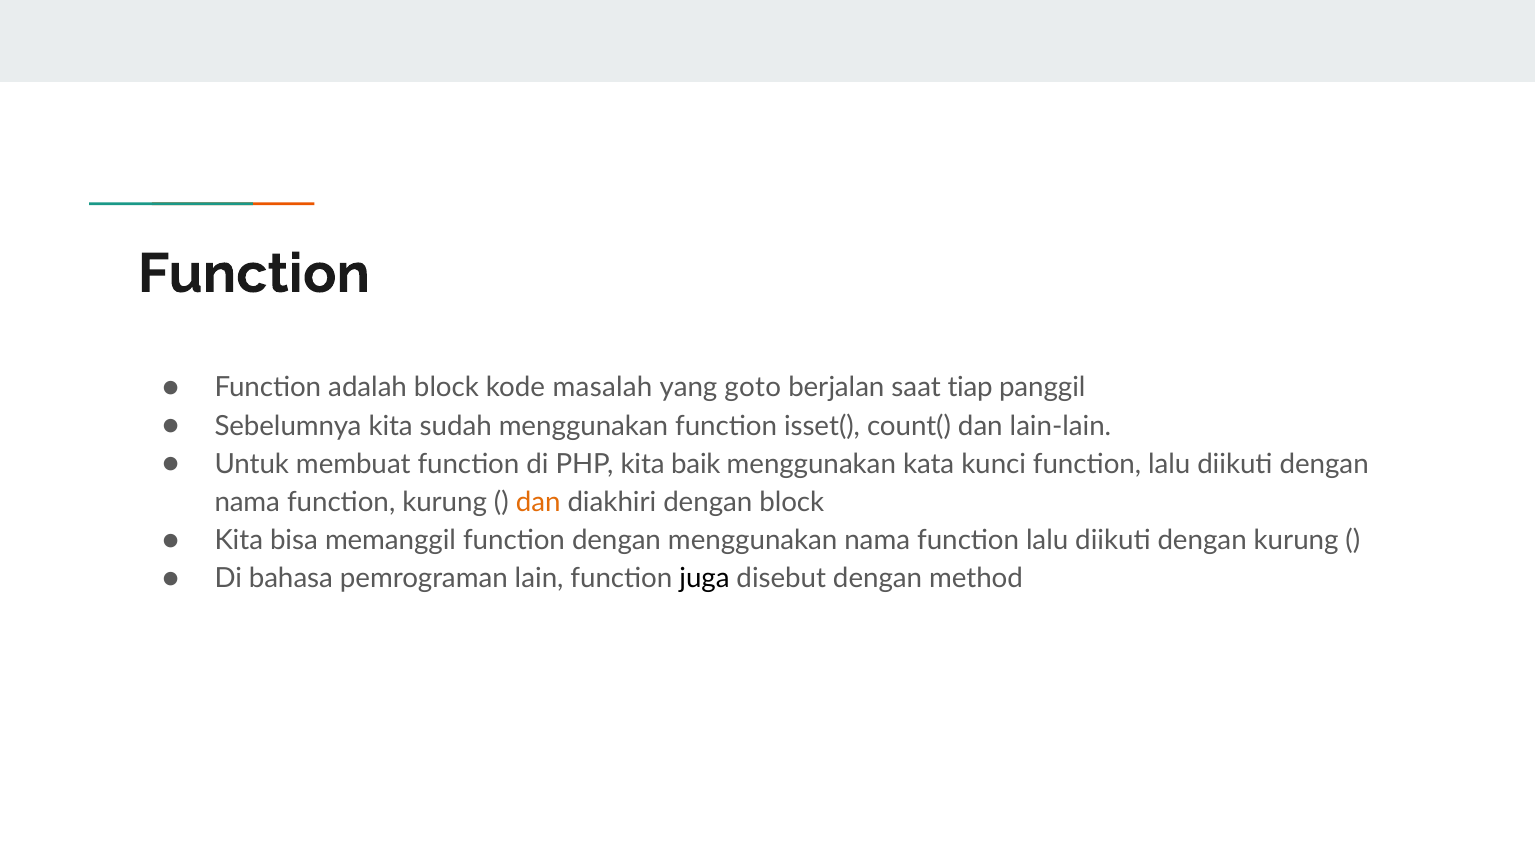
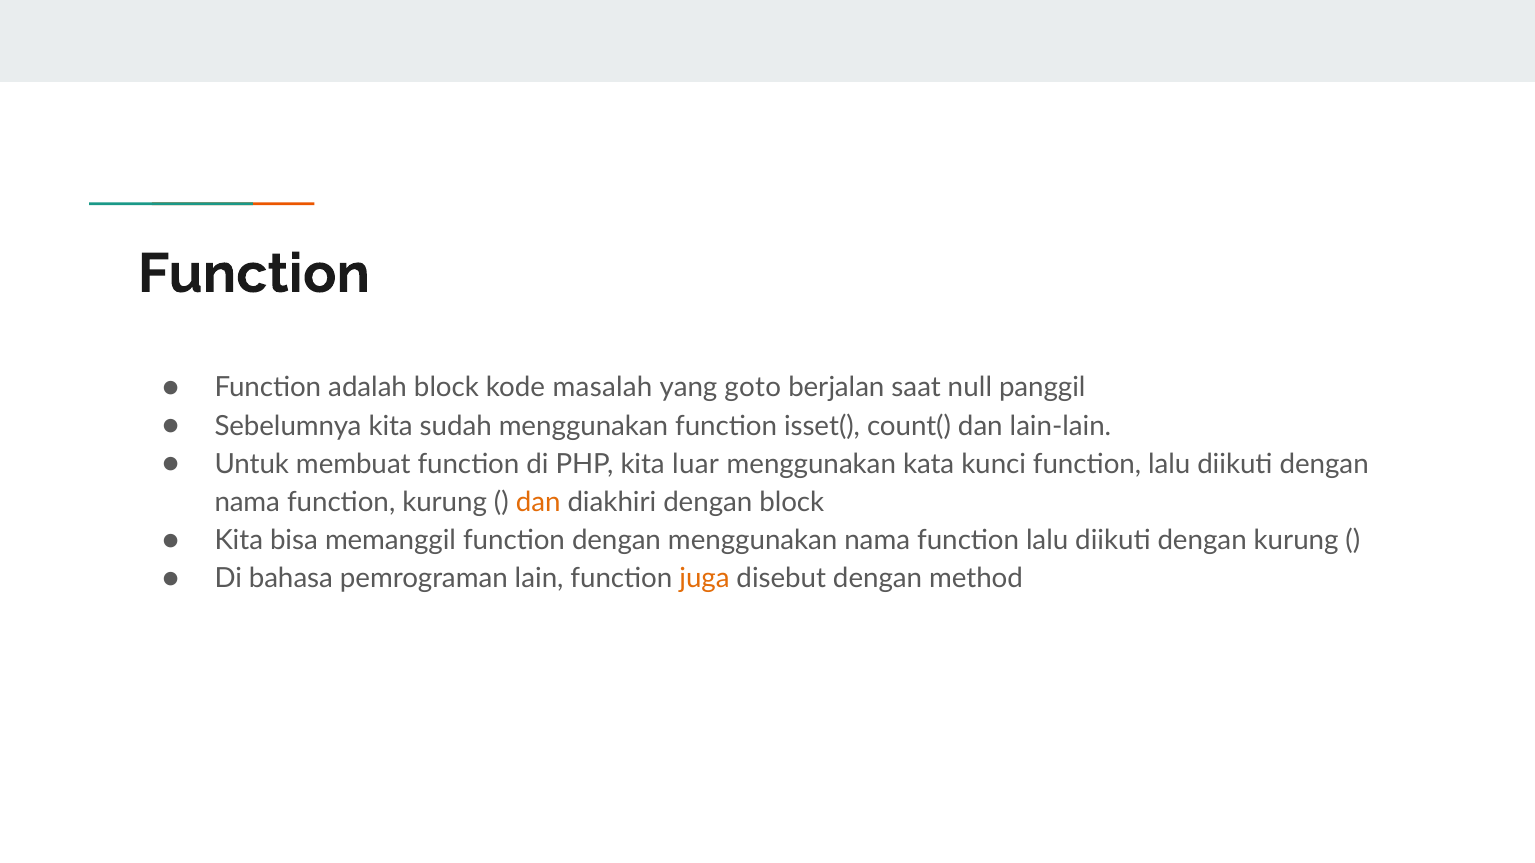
tiap: tiap -> null (970, 388)
baik: baik -> luar (696, 464)
juga colour: black -> orange (704, 579)
